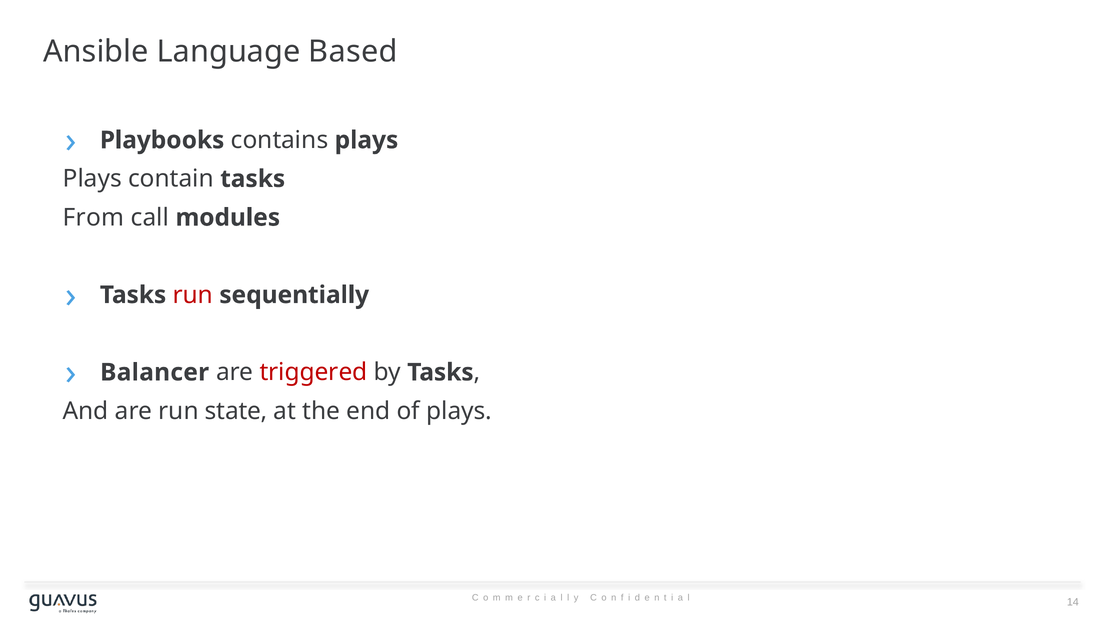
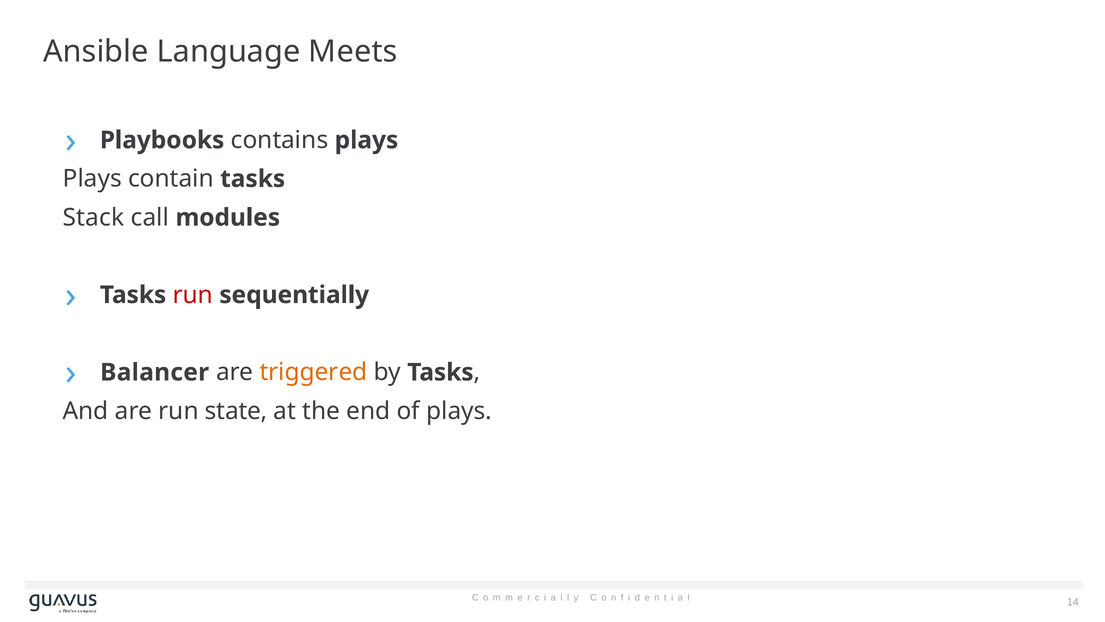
Based: Based -> Meets (353, 51)
From: From -> Stack (94, 217)
triggered colour: red -> orange (313, 372)
